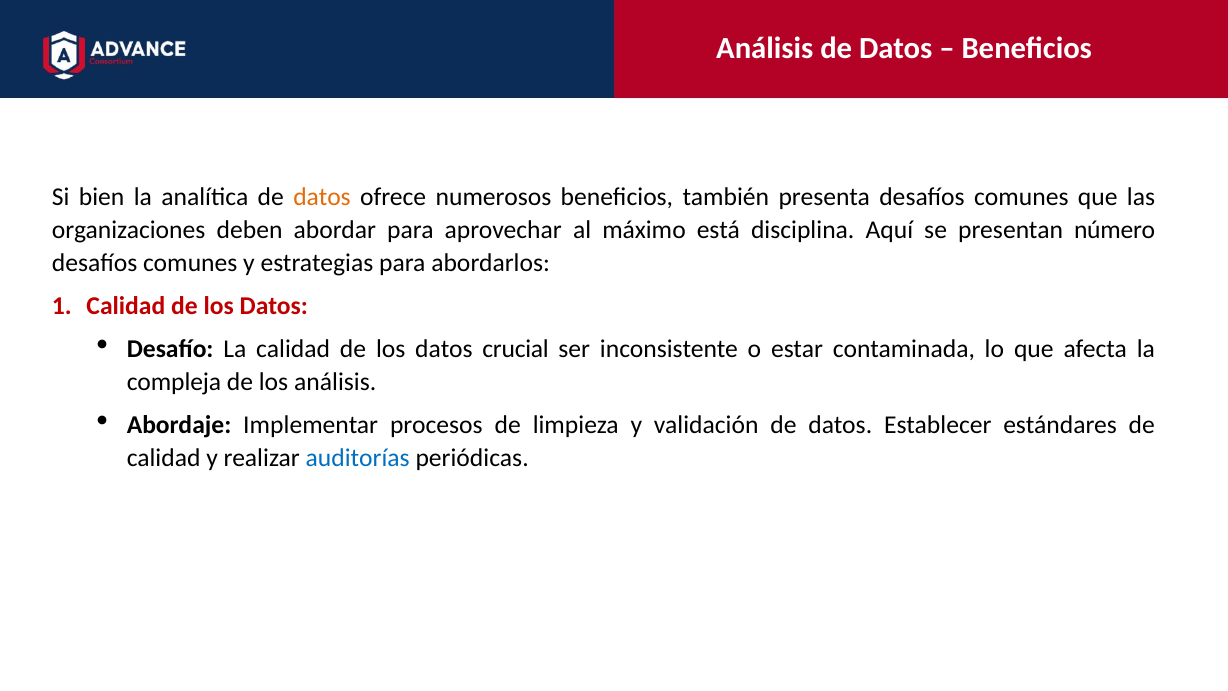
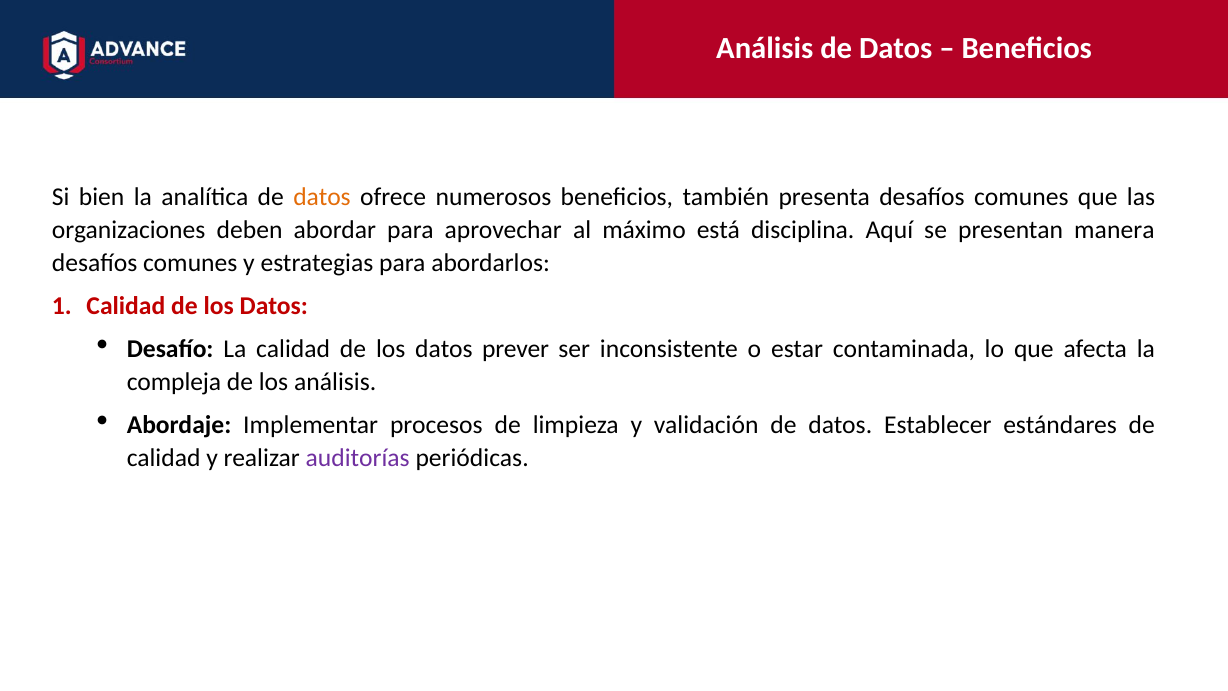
número: número -> manera (1114, 230)
crucial: crucial -> prever (516, 349)
auditorías colour: blue -> purple (358, 458)
